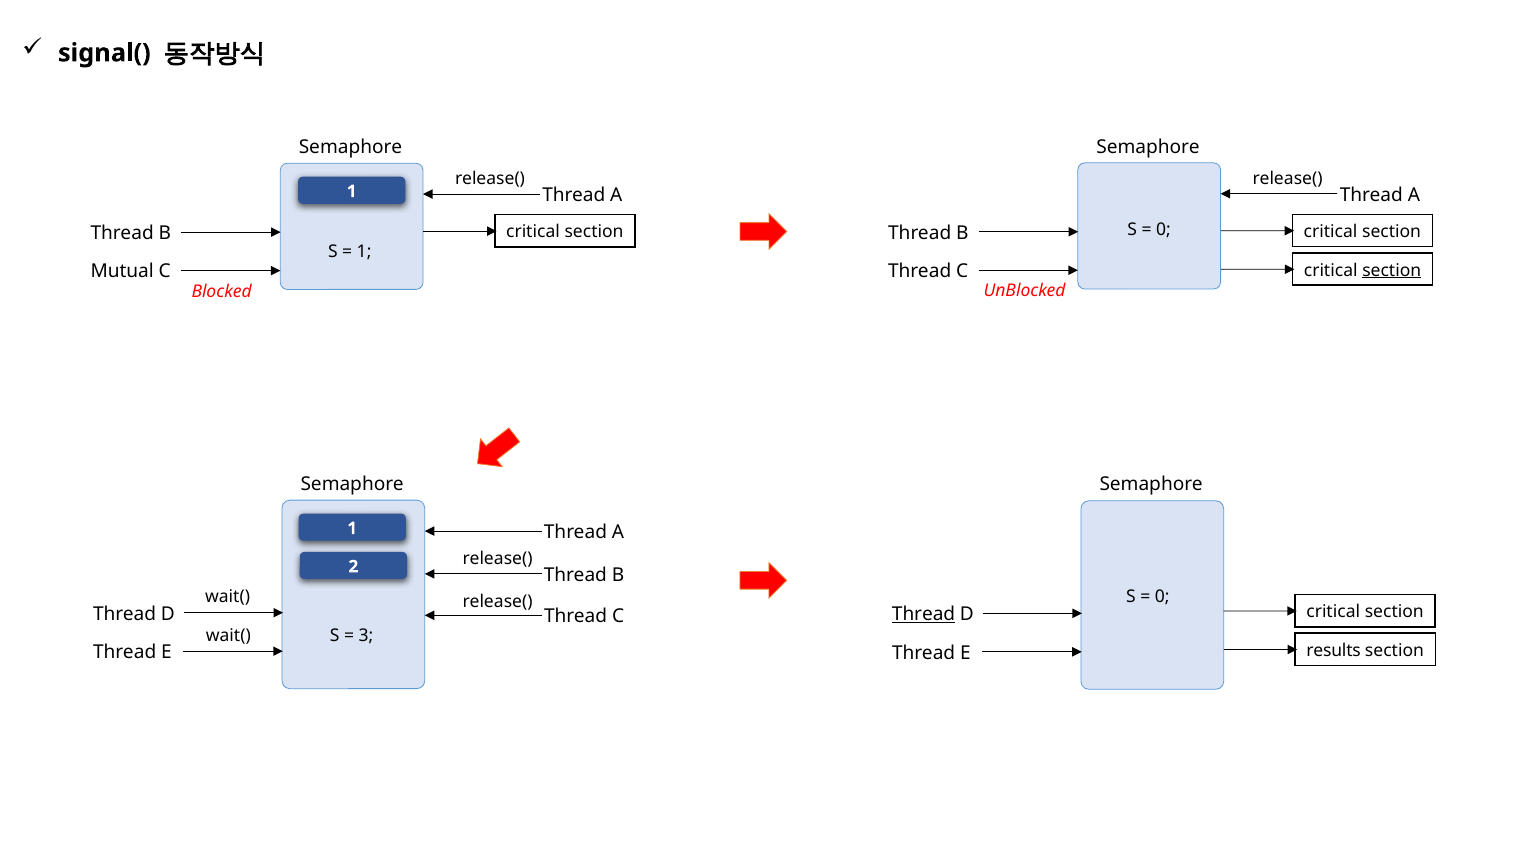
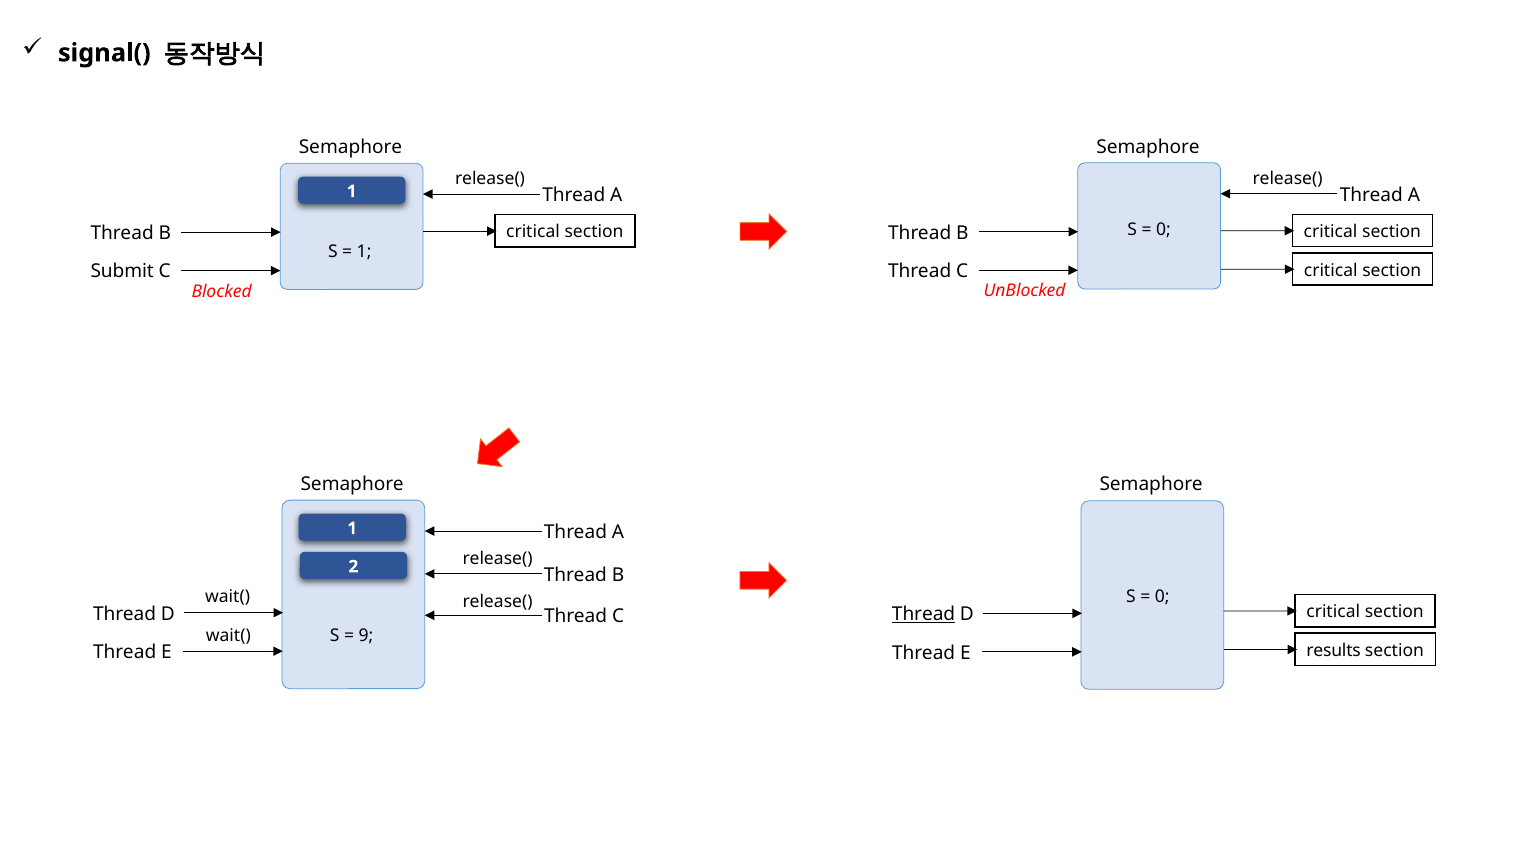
section underline: present -> none (1392, 270)
Mutual: Mutual -> Submit (122, 272)
3: 3 -> 9 (366, 636)
